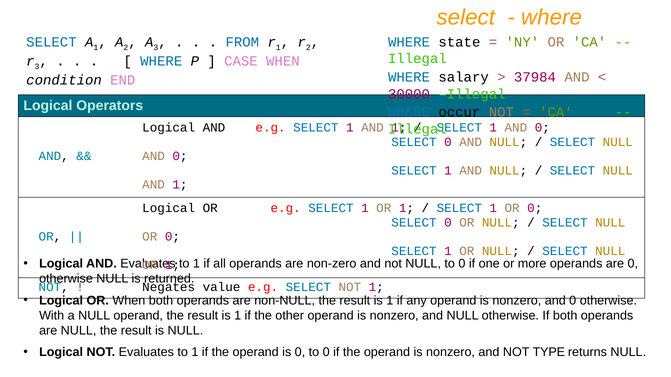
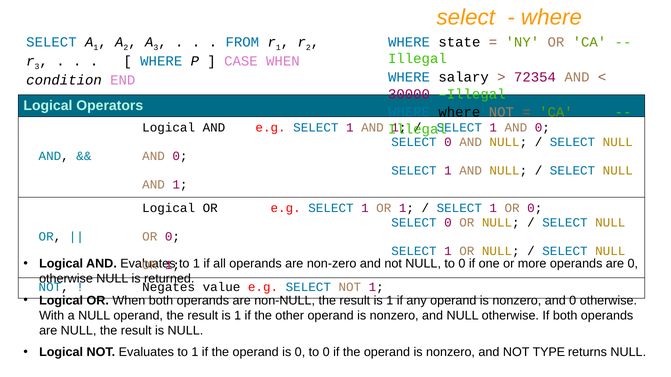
37984: 37984 -> 72354 (535, 77)
WHERE occur: occur -> where (459, 113)
